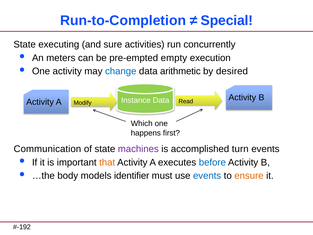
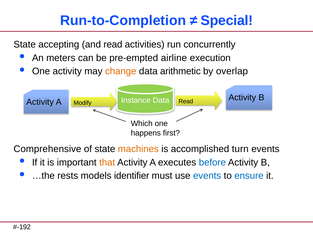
executing: executing -> accepting (59, 44)
and sure: sure -> read (113, 44)
empty: empty -> airline (174, 58)
change colour: blue -> orange (121, 71)
desired: desired -> overlap (232, 71)
Communication: Communication -> Comprehensive (47, 149)
machines colour: purple -> orange (138, 149)
body: body -> rests (68, 176)
ensure colour: orange -> blue (249, 176)
